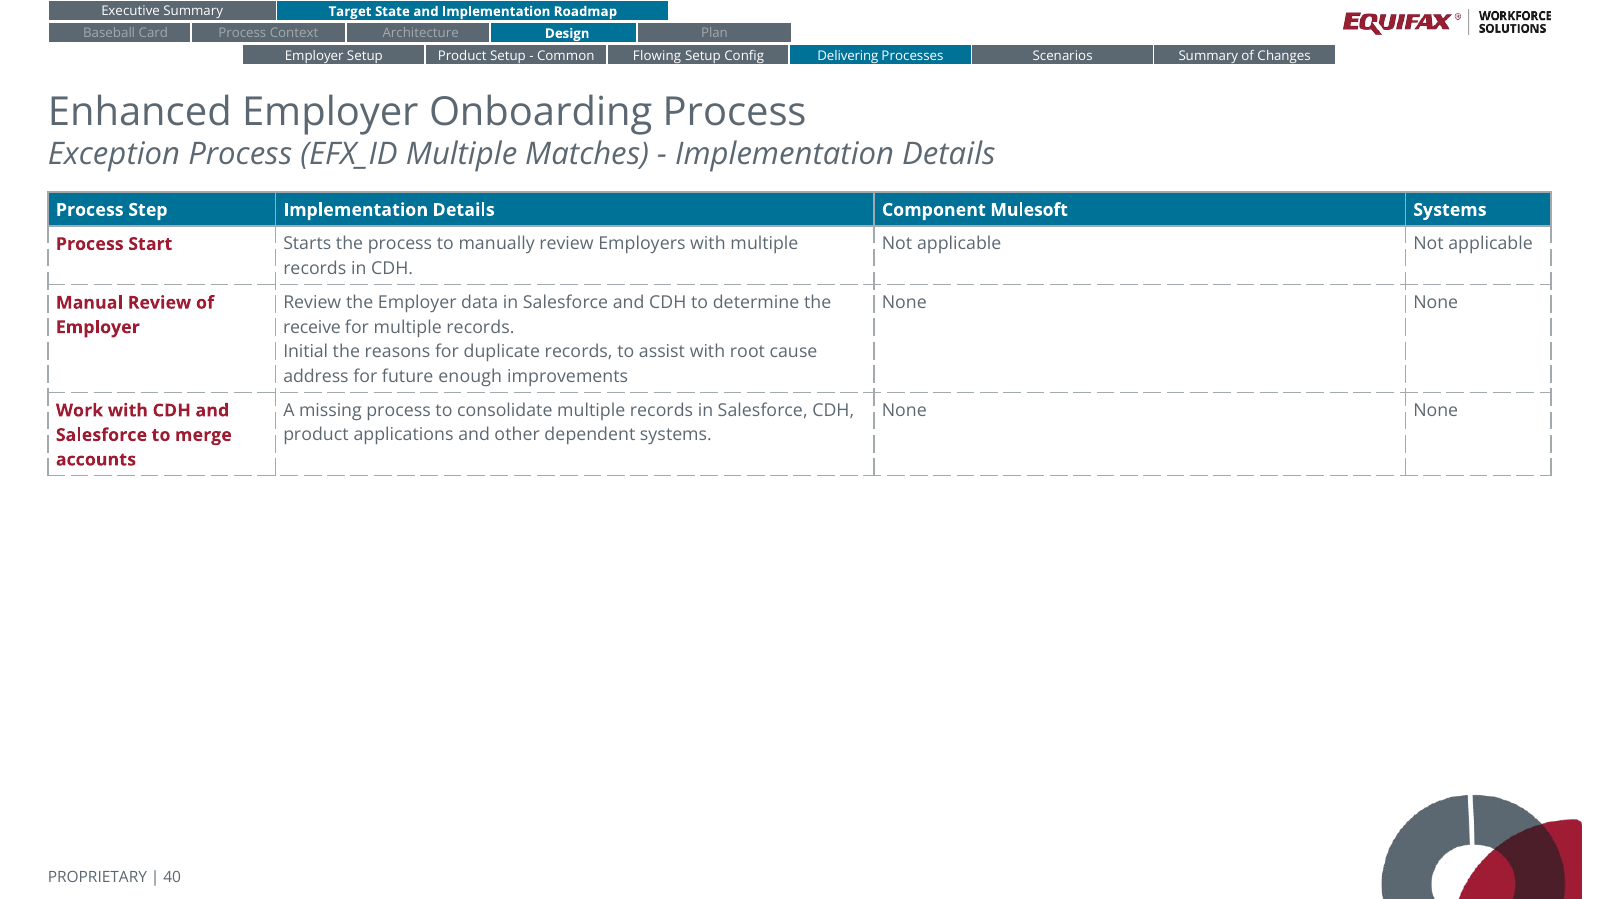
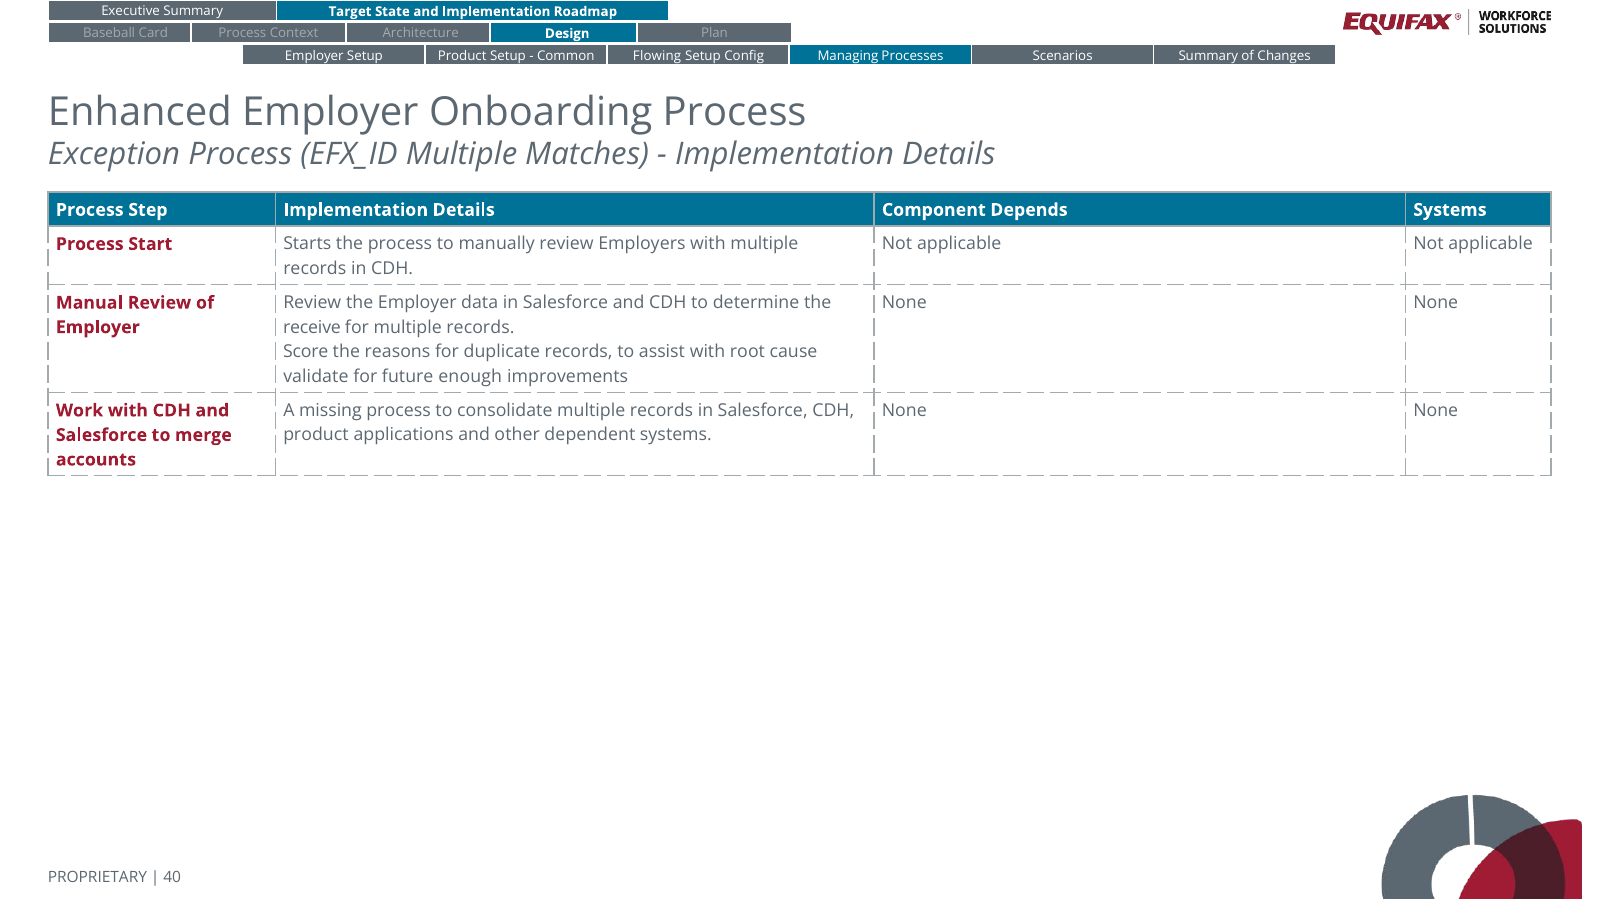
Delivering: Delivering -> Managing (848, 56)
Mulesoft: Mulesoft -> Depends (1029, 210)
Initial: Initial -> Score (306, 352)
address: address -> validate (316, 377)
